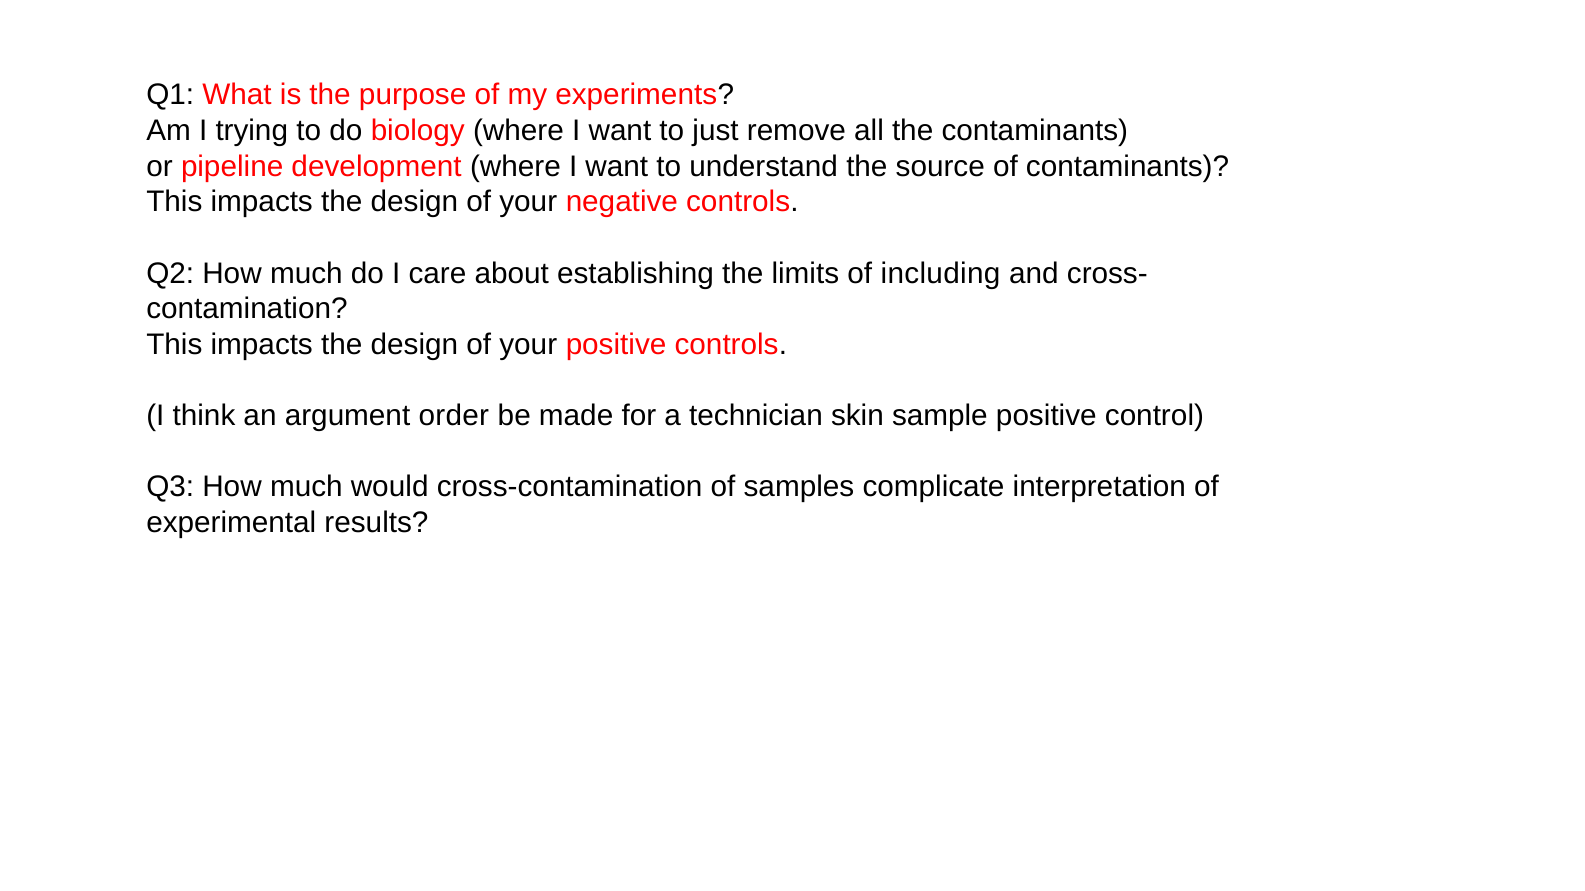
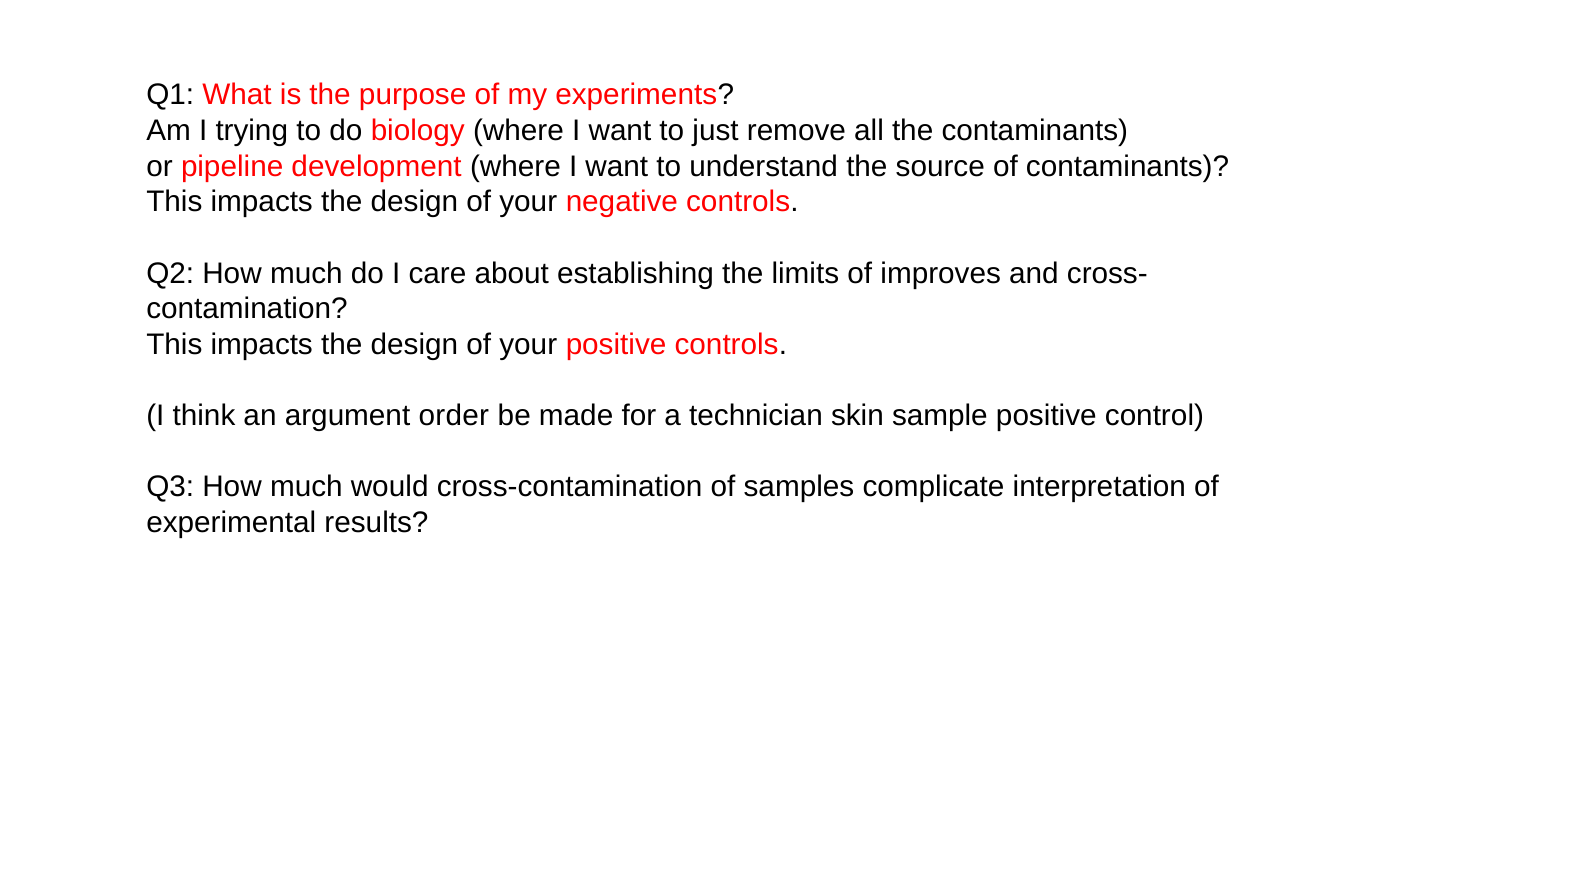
including: including -> improves (941, 273)
